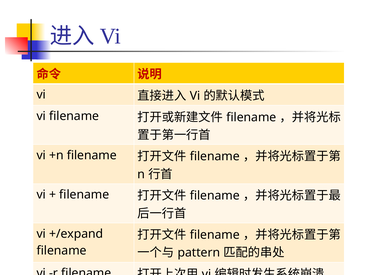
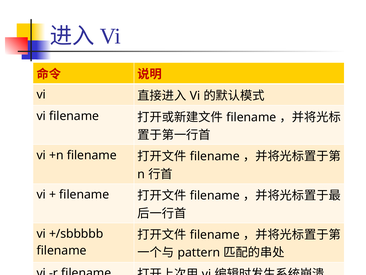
+/expand: +/expand -> +/sbbbbb (76, 233)
